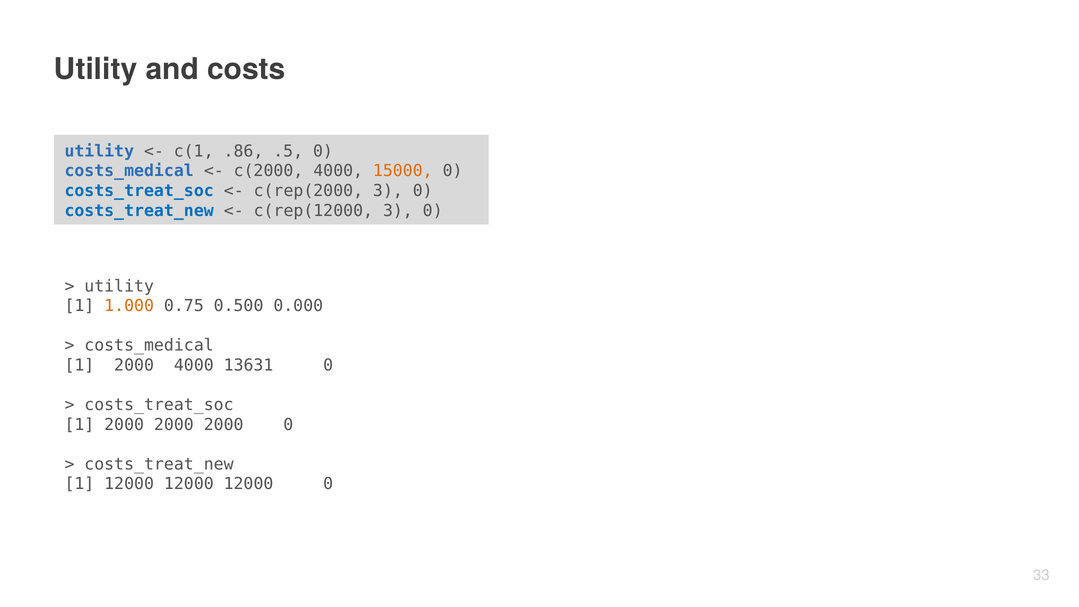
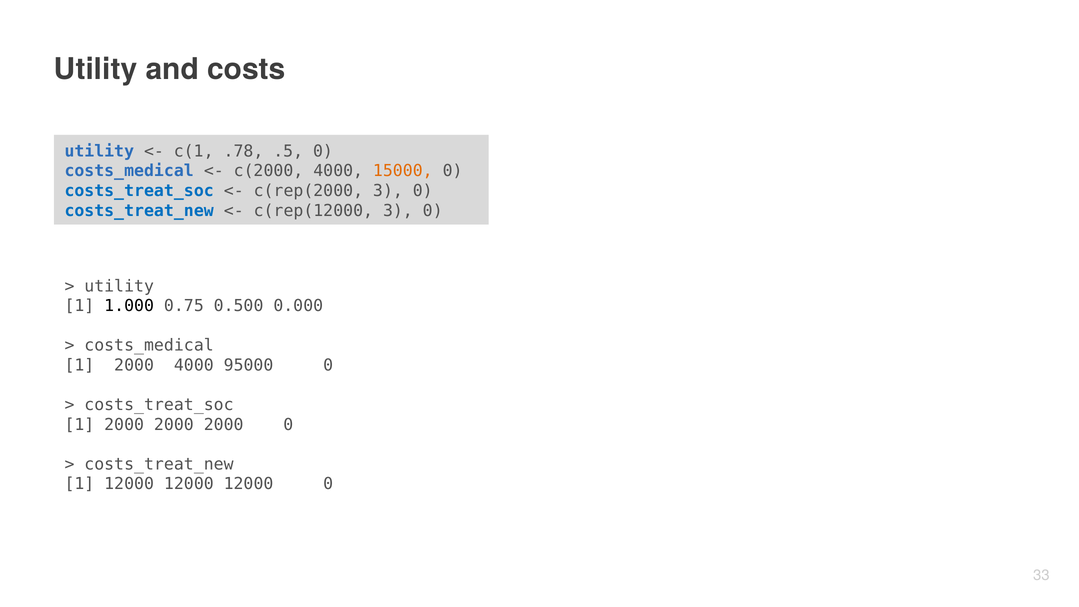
.86: .86 -> .78 (243, 151)
1.000 colour: orange -> black (129, 306)
13631: 13631 -> 95000 (249, 365)
